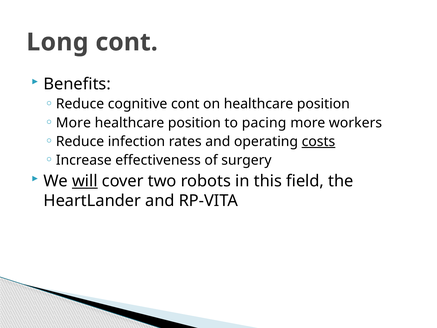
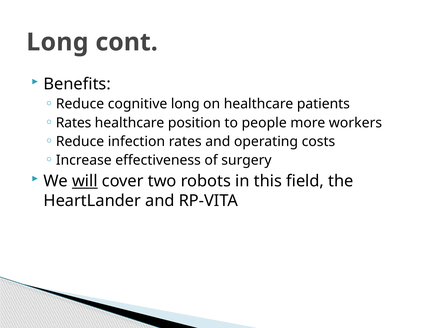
cognitive cont: cont -> long (185, 104)
on healthcare position: position -> patients (323, 104)
More: More -> Rates (74, 123)
pacing: pacing -> people (264, 123)
costs underline: present -> none (318, 141)
